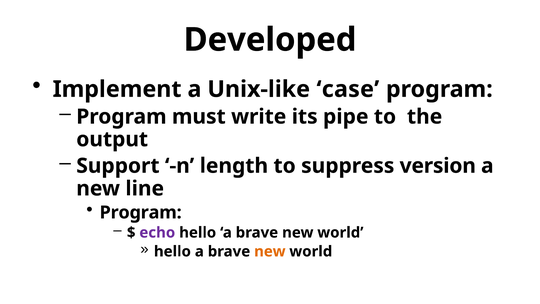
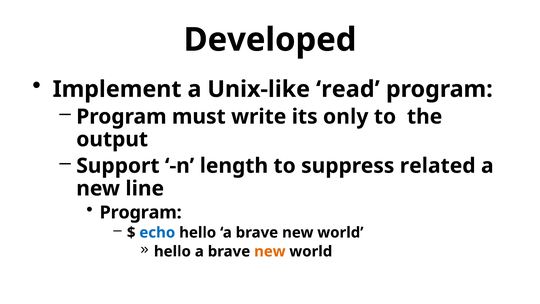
case: case -> read (348, 89)
pipe: pipe -> only (346, 117)
version: version -> related (438, 166)
echo colour: purple -> blue (157, 232)
